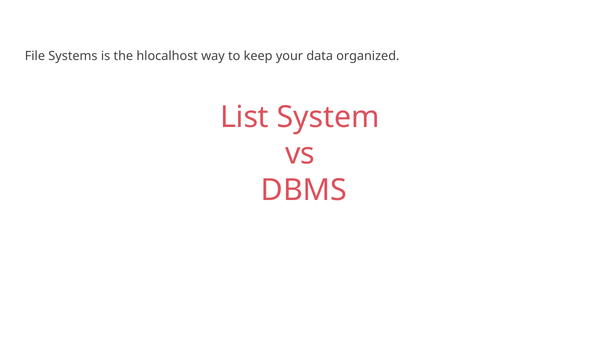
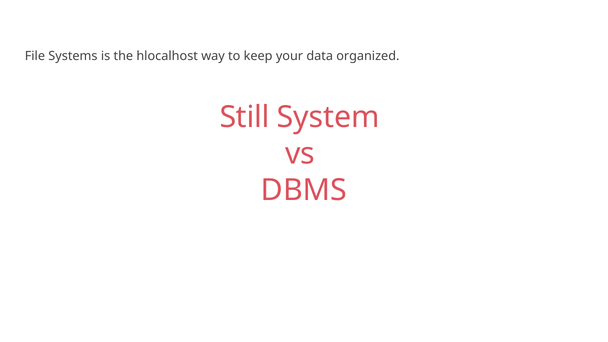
List: List -> Still (245, 117)
